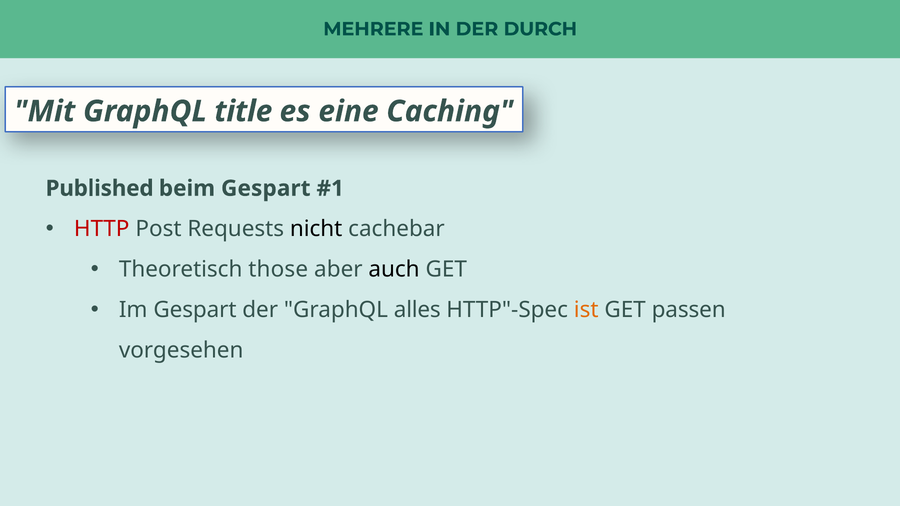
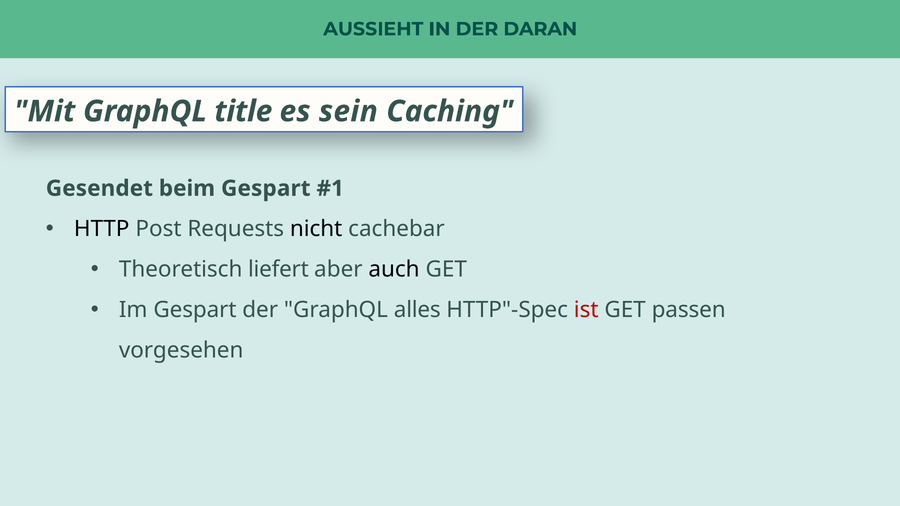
MEHRERE: MEHRERE -> AUSSIEHT (373, 29)
DURCH: DURCH -> DARAN (540, 29)
eine: eine -> sein (348, 111)
Published: Published -> Gesendet (99, 188)
HTTP colour: red -> black (102, 229)
those: those -> liefert (278, 269)
ist colour: orange -> red (586, 310)
